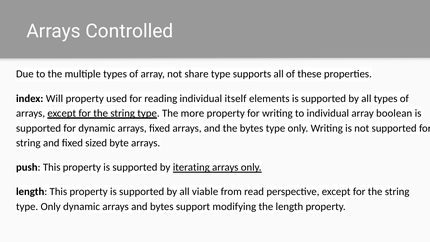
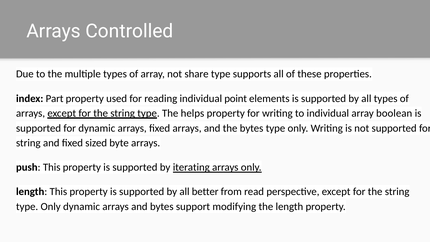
Will: Will -> Part (55, 98)
itself: itself -> point (236, 98)
more: more -> helps (192, 113)
viable: viable -> better (205, 192)
